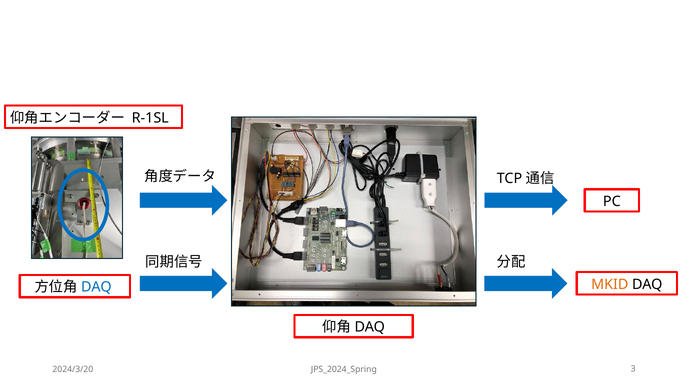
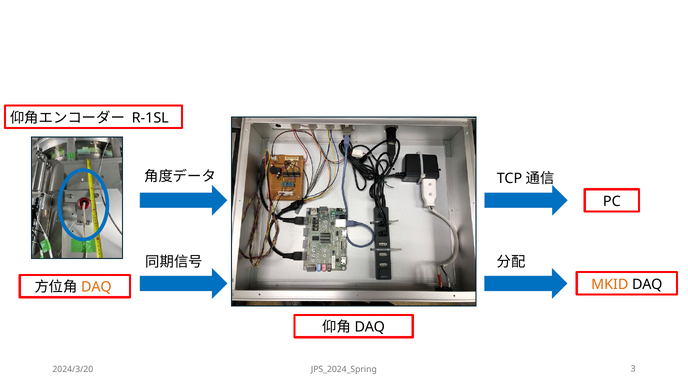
DAQ colour: blue -> orange (96, 287)
